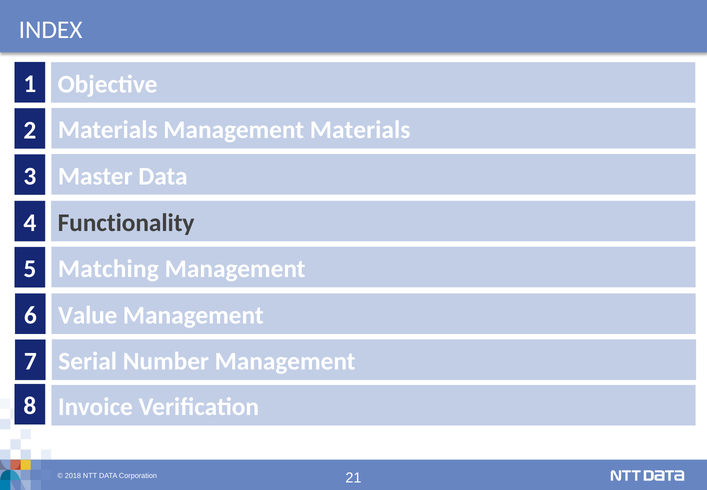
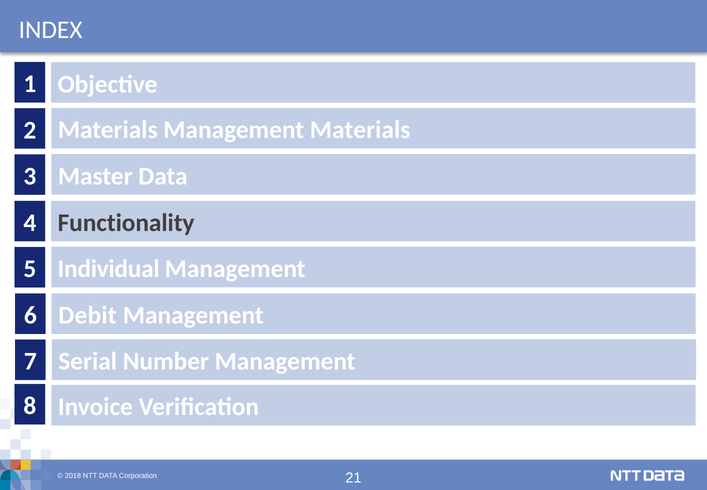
Matching: Matching -> Individual (109, 268)
Value: Value -> Debit (87, 315)
